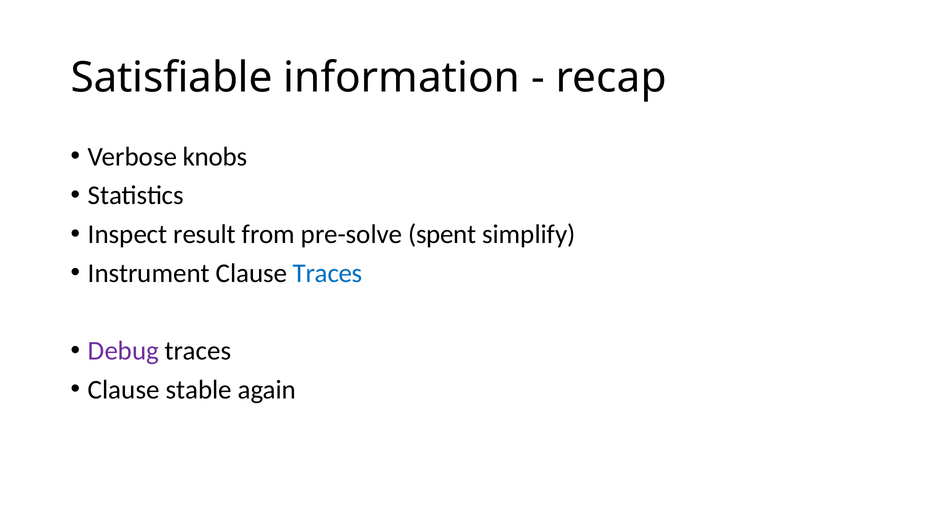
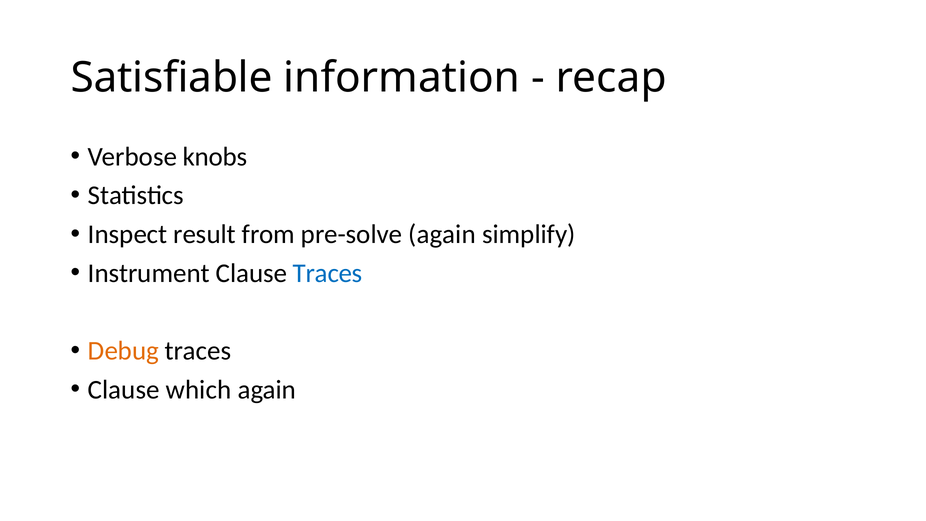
pre-solve spent: spent -> again (442, 234)
Debug colour: purple -> orange (123, 351)
stable: stable -> which (199, 390)
